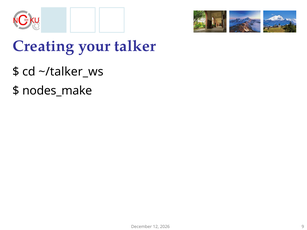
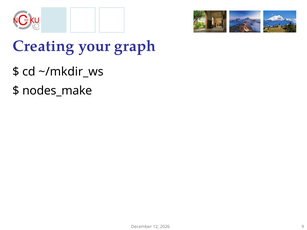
talker: talker -> graph (135, 46)
~/talker_ws: ~/talker_ws -> ~/mkdir_ws (71, 72)
